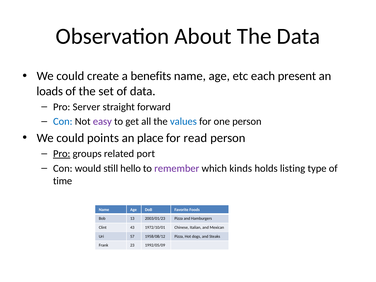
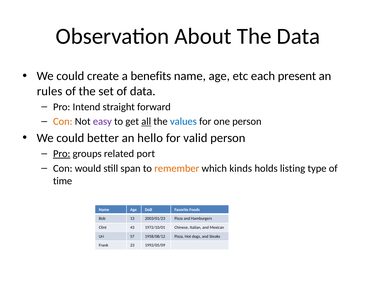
loads: loads -> rules (50, 91)
Server: Server -> Intend (86, 107)
Con colour: blue -> orange (63, 122)
all underline: none -> present (146, 122)
points: points -> better (103, 138)
place: place -> hello (150, 138)
read: read -> valid (195, 138)
hello: hello -> span (131, 168)
remember colour: purple -> orange (177, 168)
